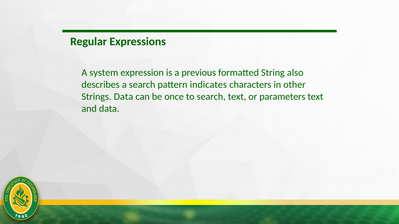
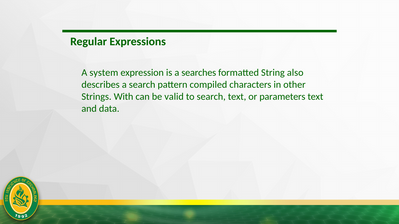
previous: previous -> searches (199, 73)
indicates: indicates -> compiled (208, 85)
Strings Data: Data -> With (124, 97)
once: once -> valid (174, 97)
